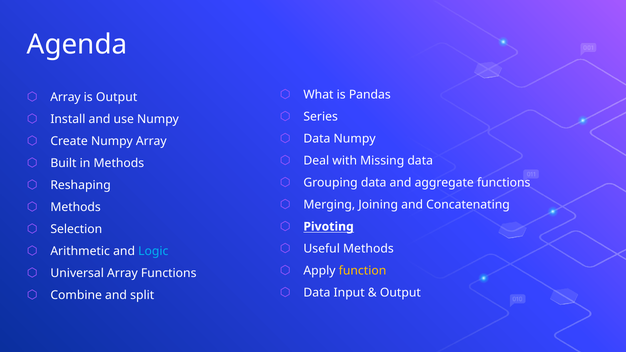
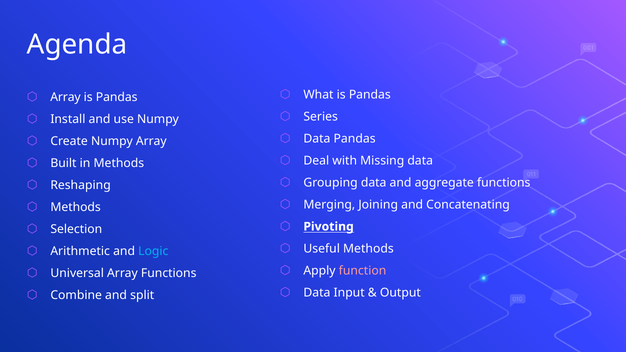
Output: Output -> Pandas (117, 97)
Data Numpy: Numpy -> Pandas (355, 139)
function colour: yellow -> pink (363, 271)
